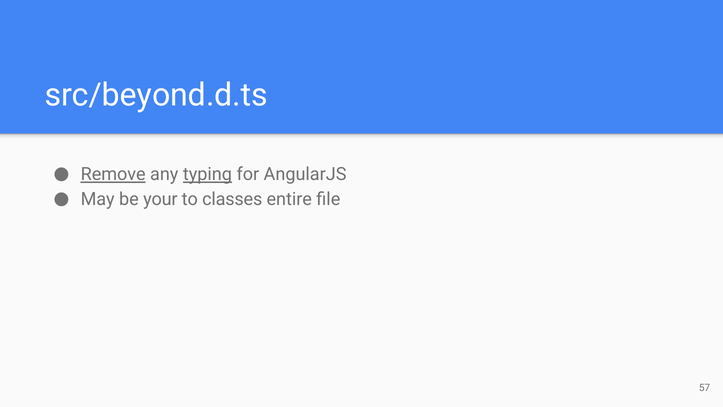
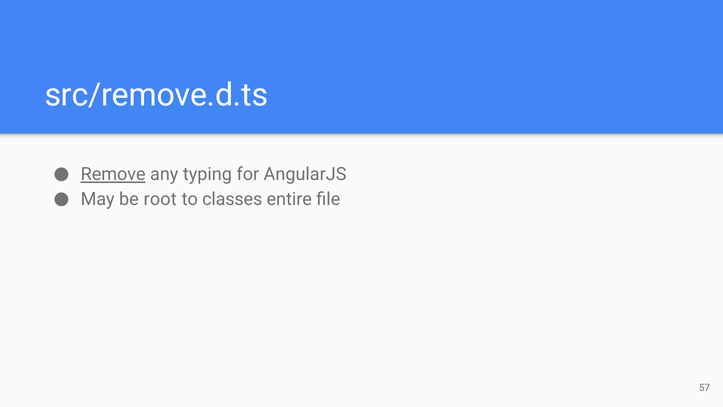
src/beyond.d.ts: src/beyond.d.ts -> src/remove.d.ts (156, 95)
typing underline: present -> none (207, 174)
your: your -> root (160, 199)
